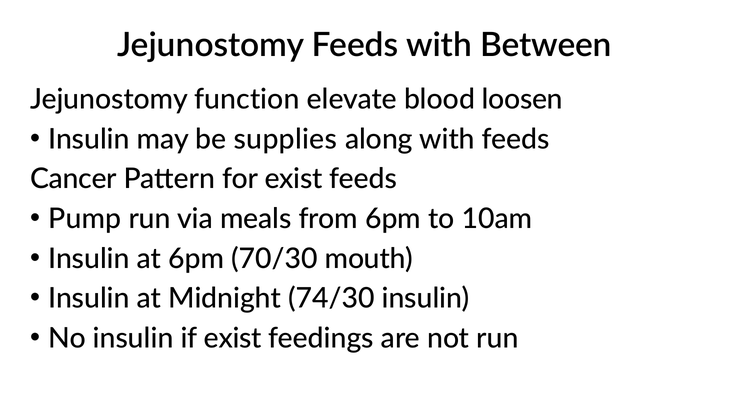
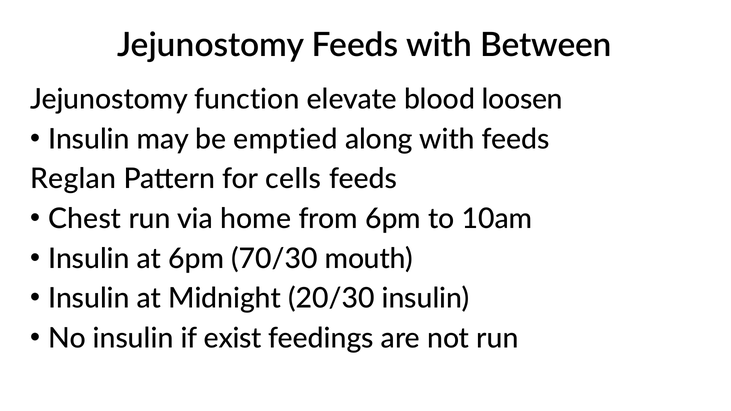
supplies: supplies -> emptied (285, 139)
Cancer: Cancer -> Reglan (73, 179)
for exist: exist -> cells (293, 179)
Pump: Pump -> Chest (85, 219)
meals: meals -> home (256, 219)
74/30: 74/30 -> 20/30 (331, 299)
